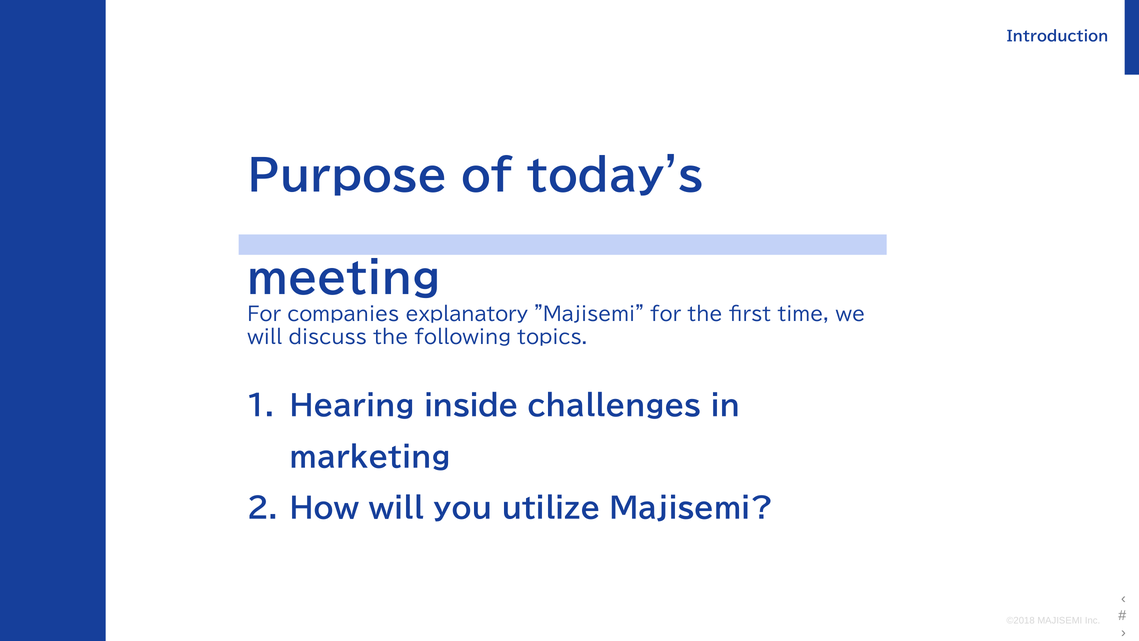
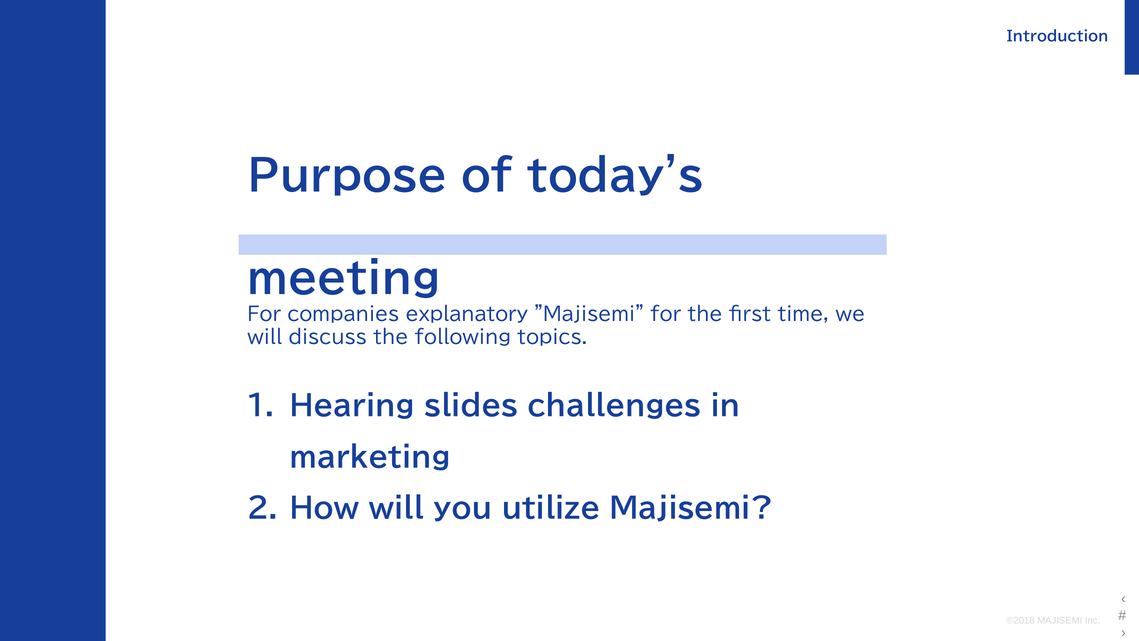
inside: inside -> slides (471, 406)
